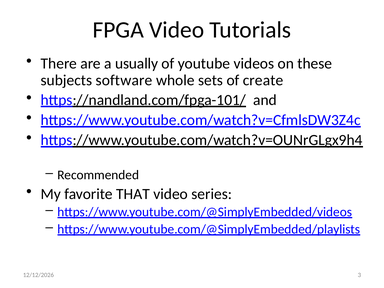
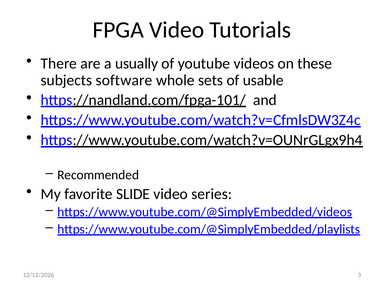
create: create -> usable (263, 80)
THAT: THAT -> SLIDE (133, 194)
